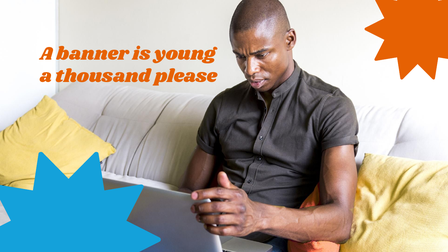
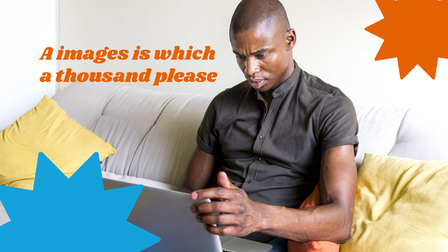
banner: banner -> images (93, 54)
young: young -> which (185, 54)
